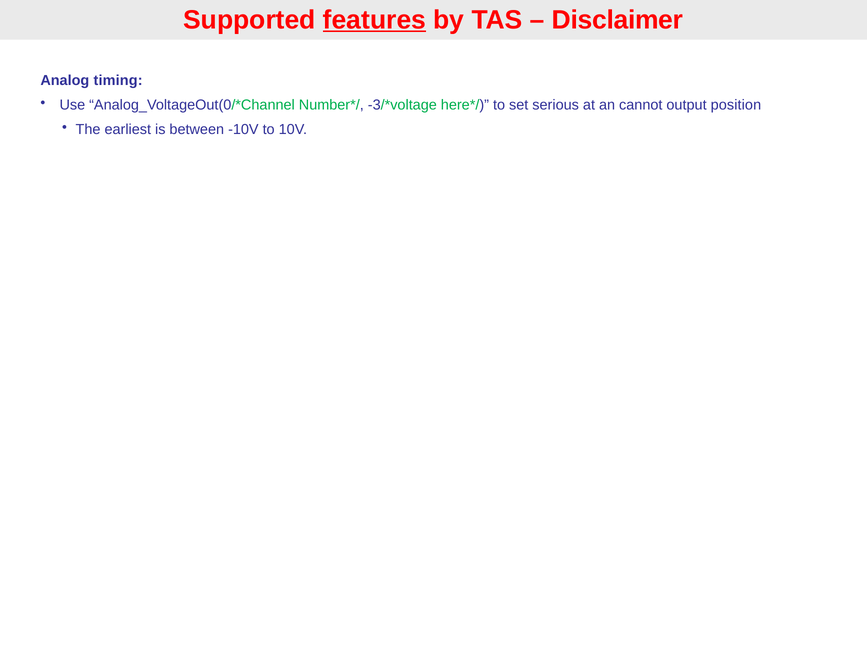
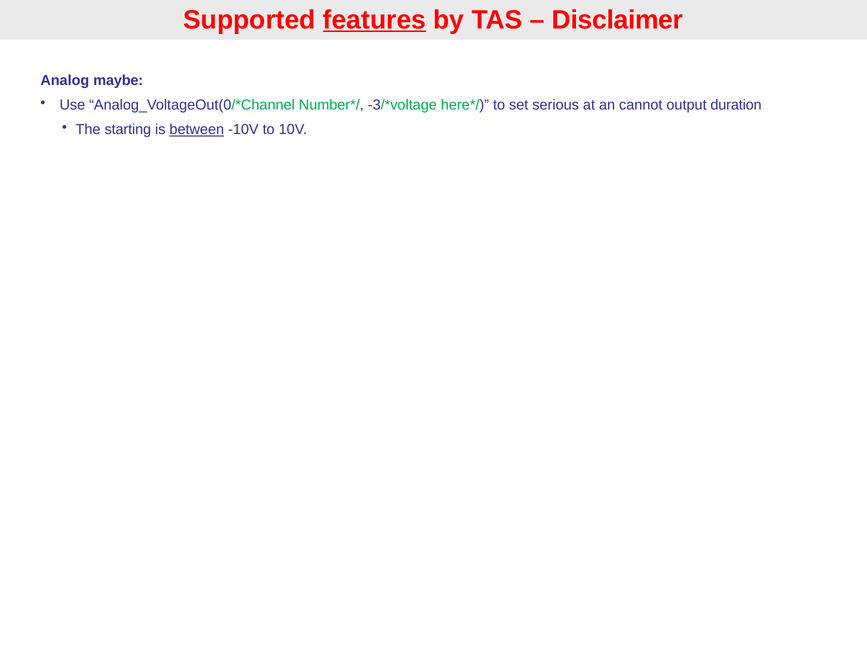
timing: timing -> maybe (118, 80)
position: position -> duration (736, 105)
earliest: earliest -> starting (128, 130)
between underline: none -> present (197, 130)
